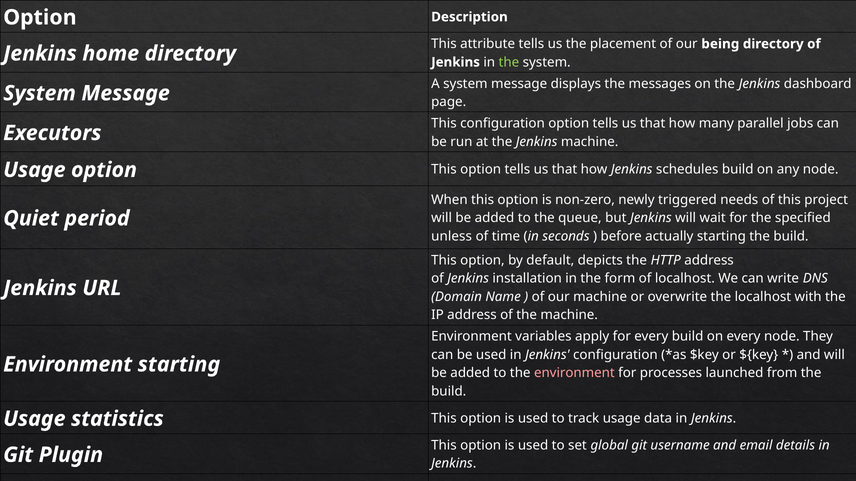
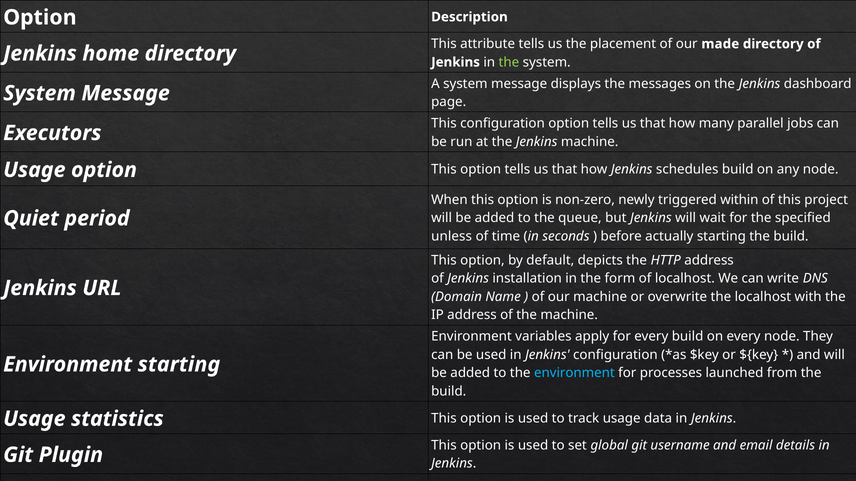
being: being -> made (720, 44)
needs: needs -> within (739, 200)
environment colour: pink -> light blue (574, 373)
